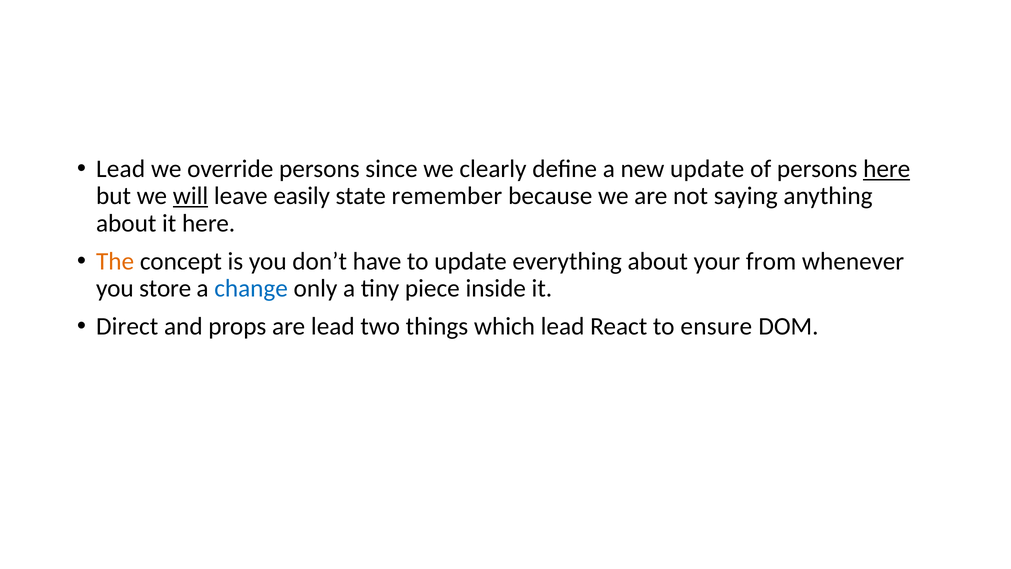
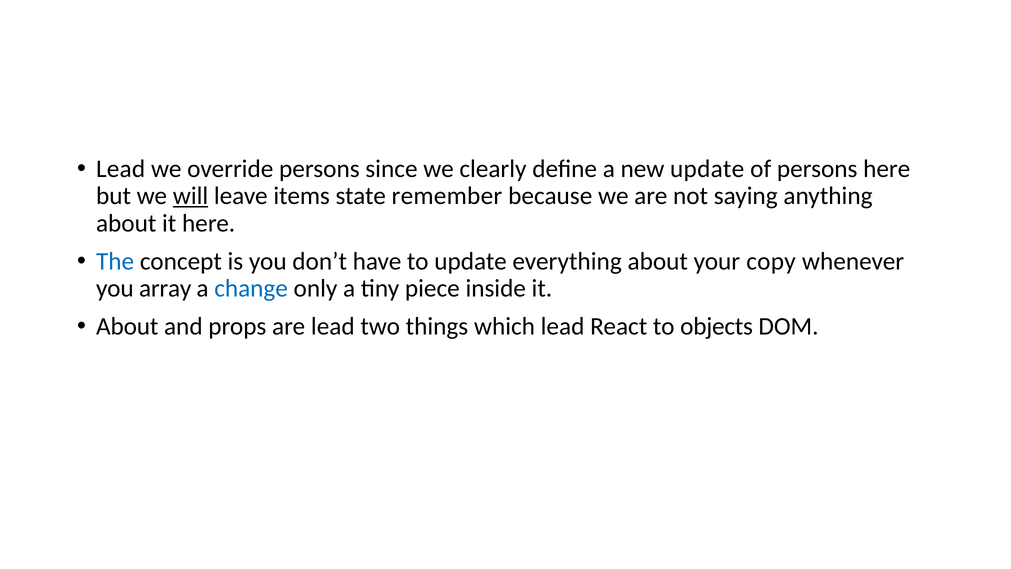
here underline: present -> none (887, 169)
easily: easily -> items (302, 196)
The colour: orange -> blue (115, 261)
from: from -> copy (771, 261)
store: store -> array (165, 288)
Direct: Direct -> About (127, 326)
ensure: ensure -> objects (717, 326)
